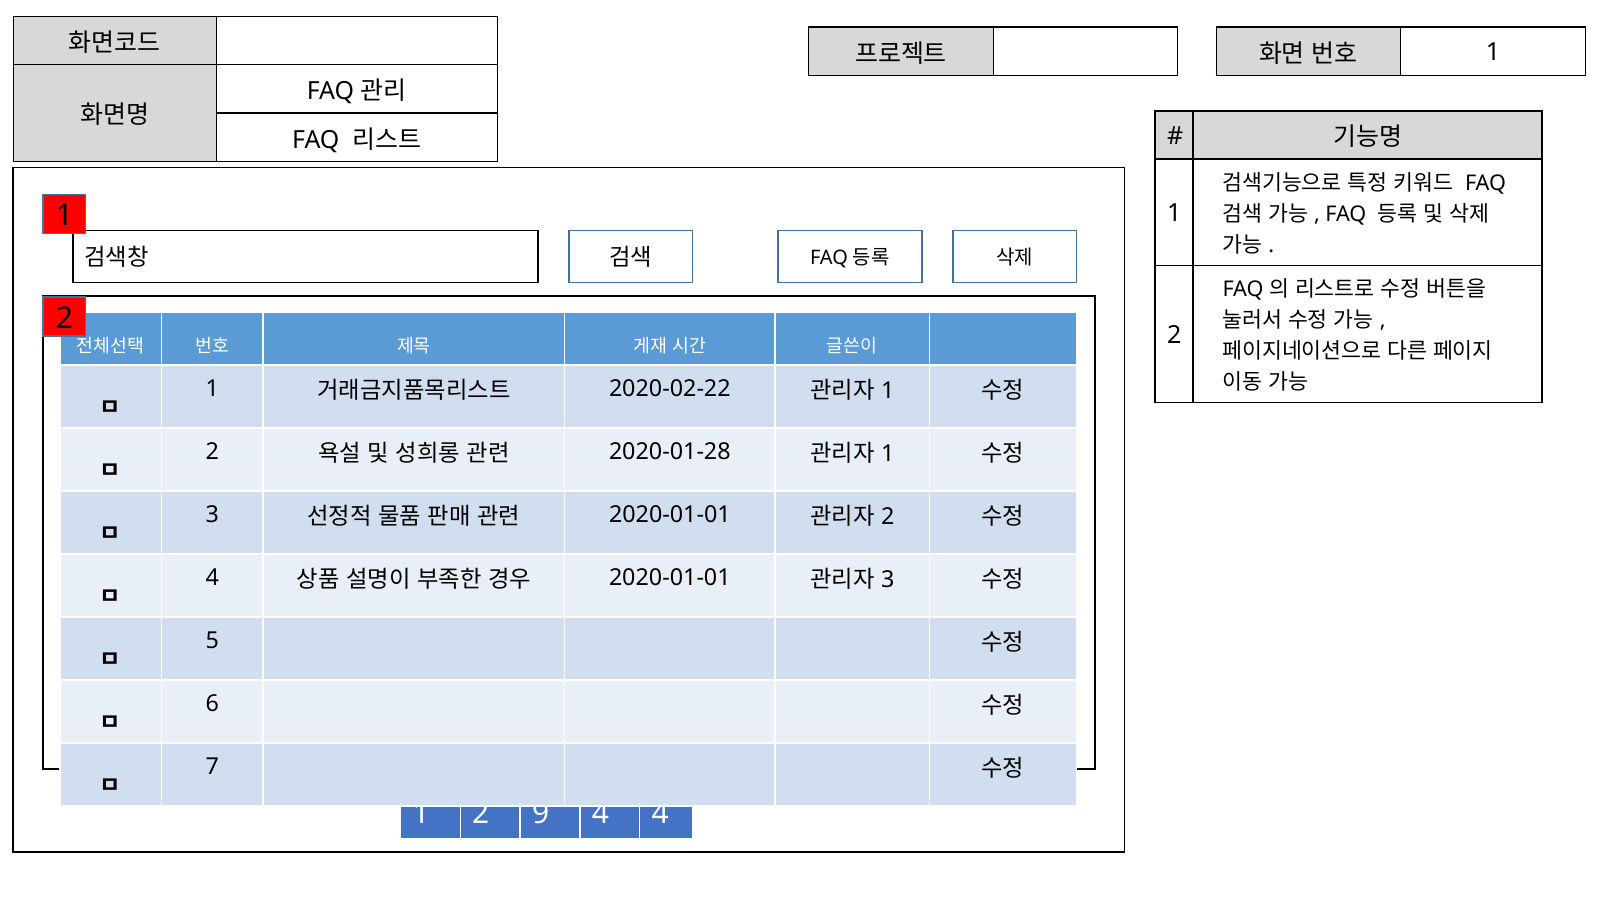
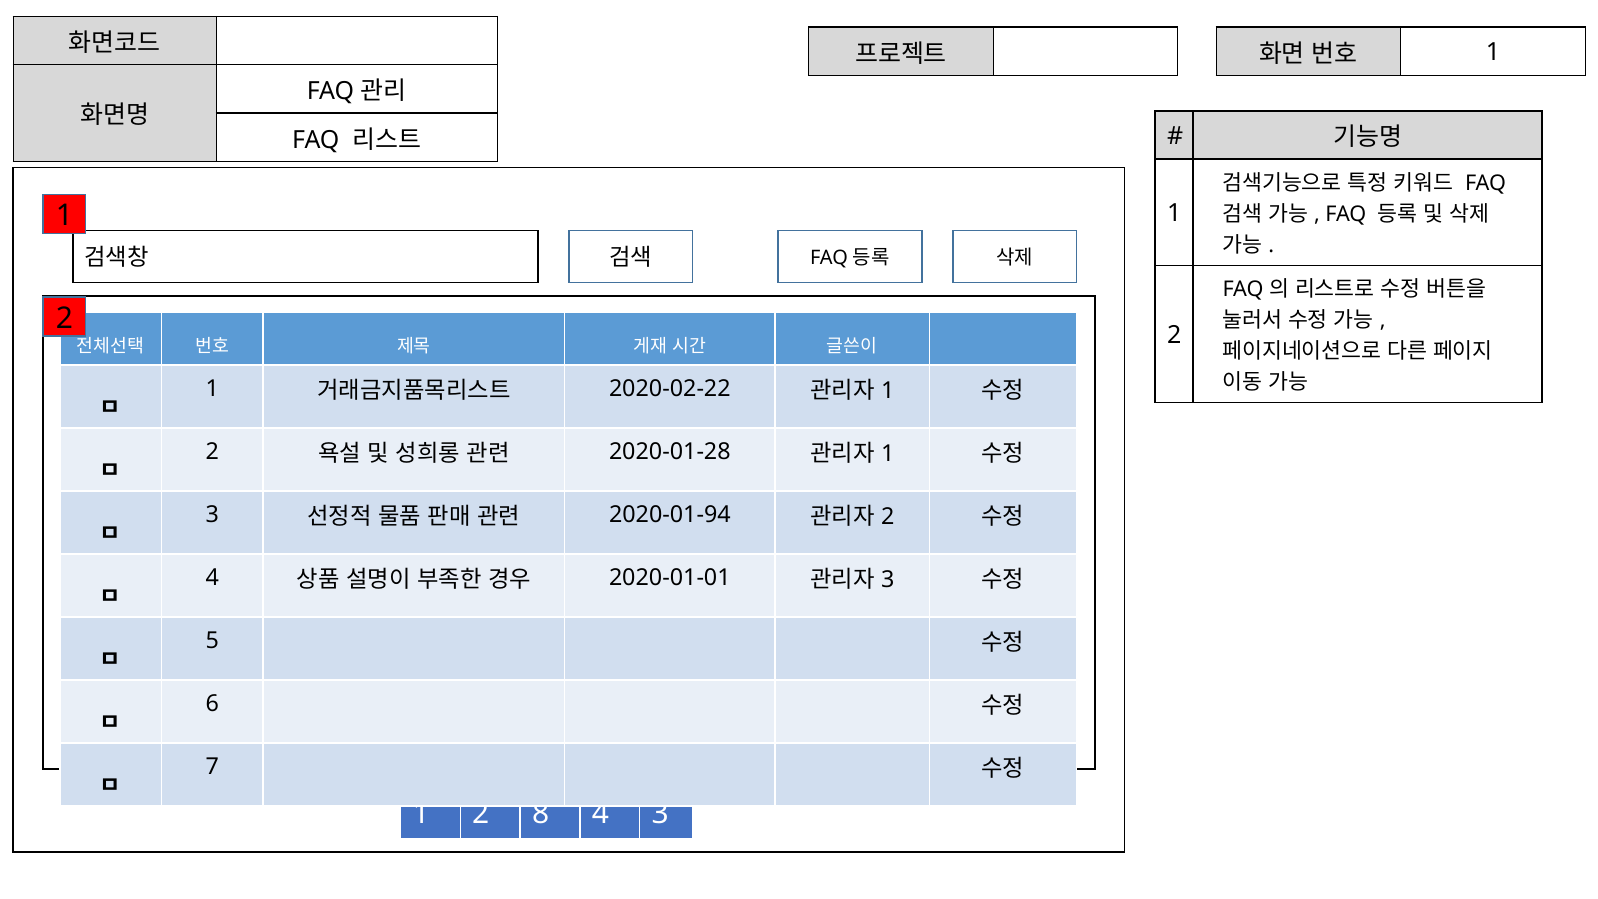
2020-01-01: 2020-01-01 -> 2020-01-94 (670, 514)
9: 9 -> 8 (541, 813)
4 4: 4 -> 3 (660, 813)
